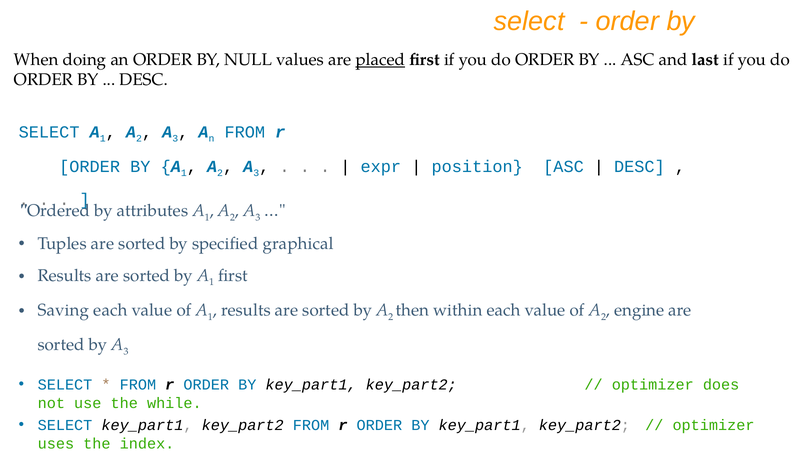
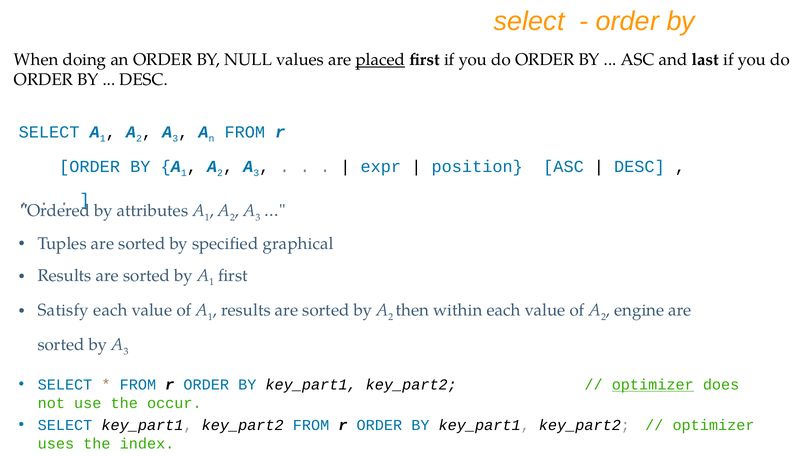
Saving: Saving -> Satisfy (63, 310)
optimizer underline: none -> present (653, 384)
while: while -> occur (174, 403)
